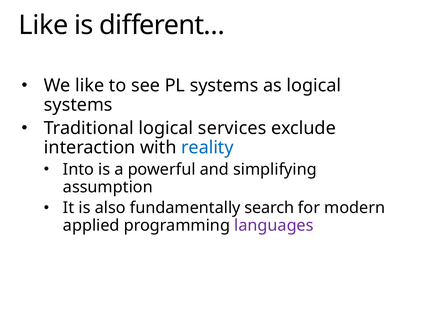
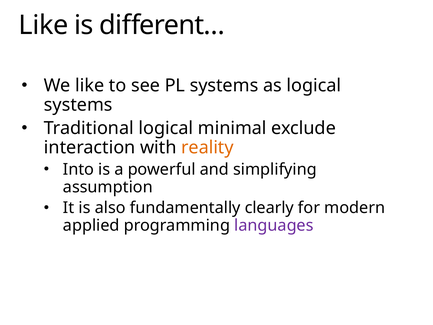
services: services -> minimal (232, 128)
reality colour: blue -> orange (207, 147)
search: search -> clearly (269, 208)
